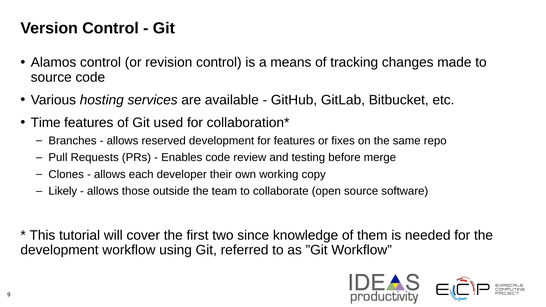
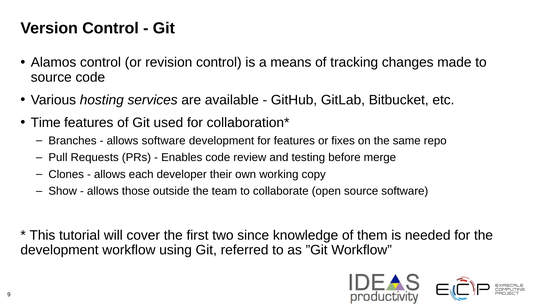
allows reserved: reserved -> software (164, 141)
Likely: Likely -> Show (63, 191)
